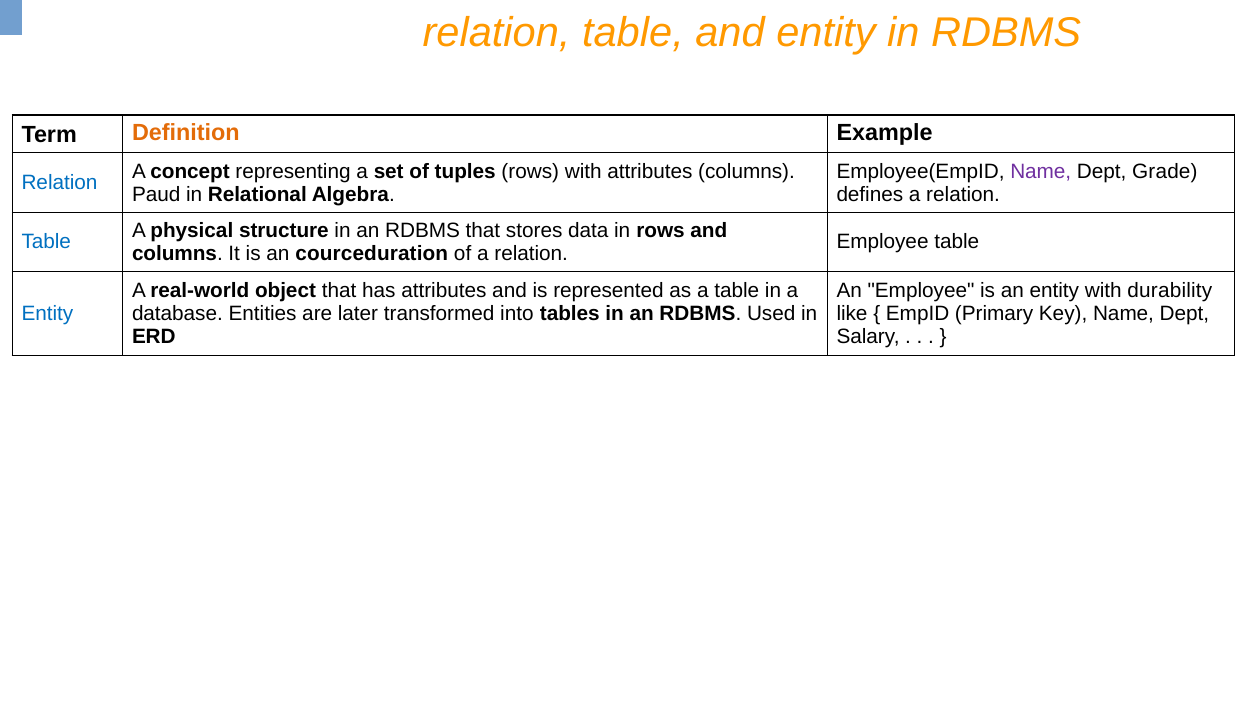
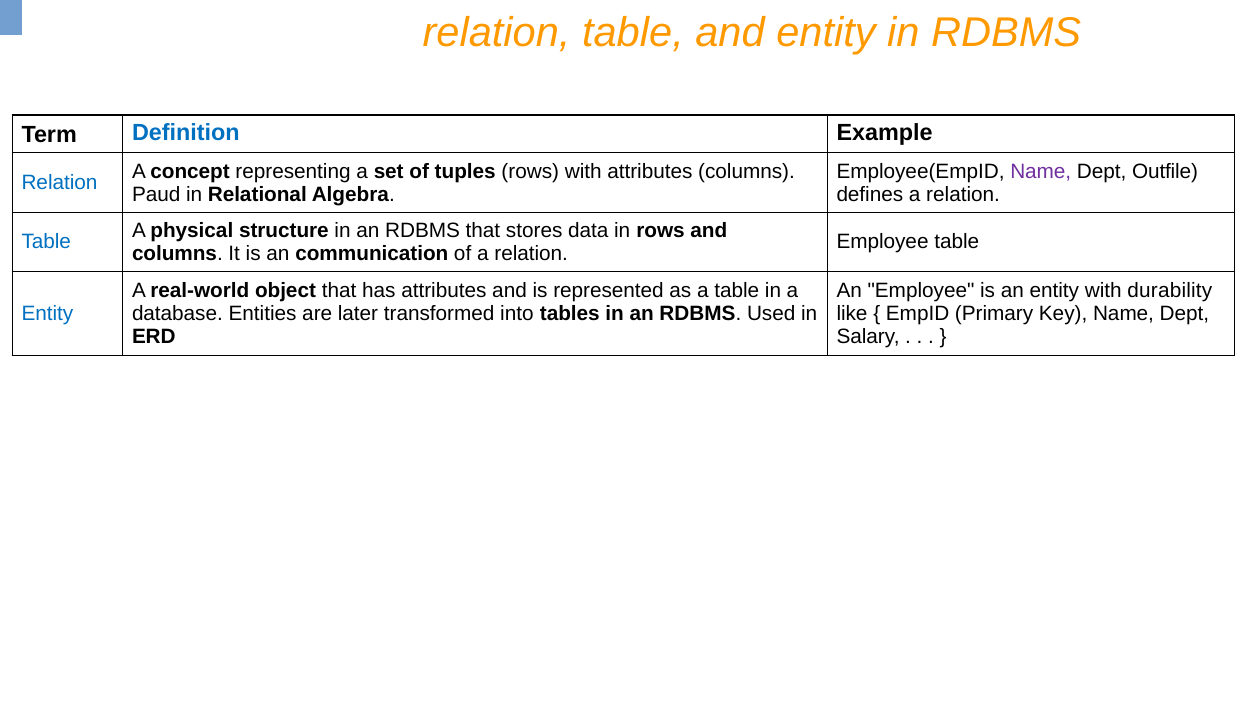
Definition colour: orange -> blue (186, 133)
Grade: Grade -> Outfile (1165, 171)
courceduration: courceduration -> communication (372, 254)
